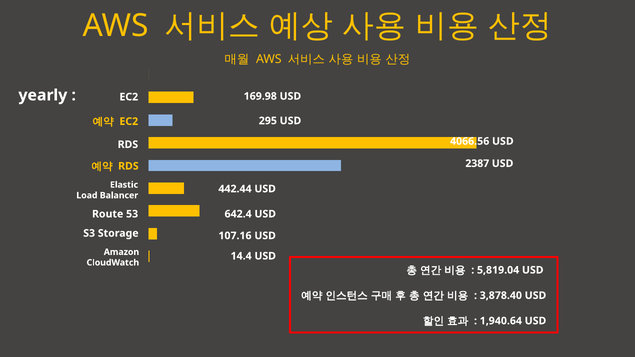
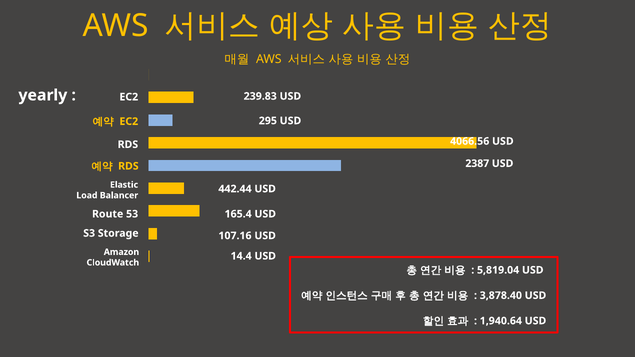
169.98: 169.98 -> 239.83 (260, 96)
642.4: 642.4 -> 165.4 (238, 214)
